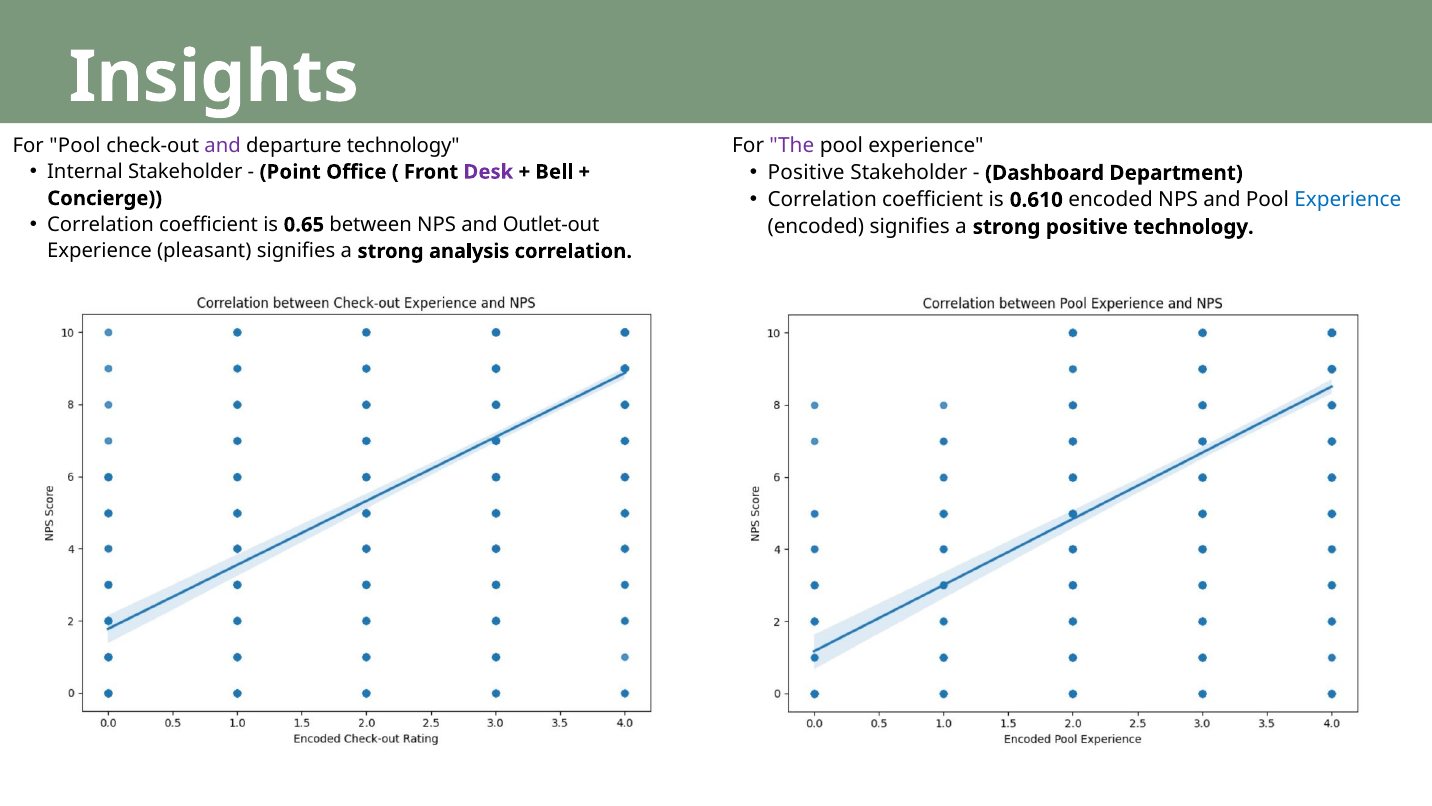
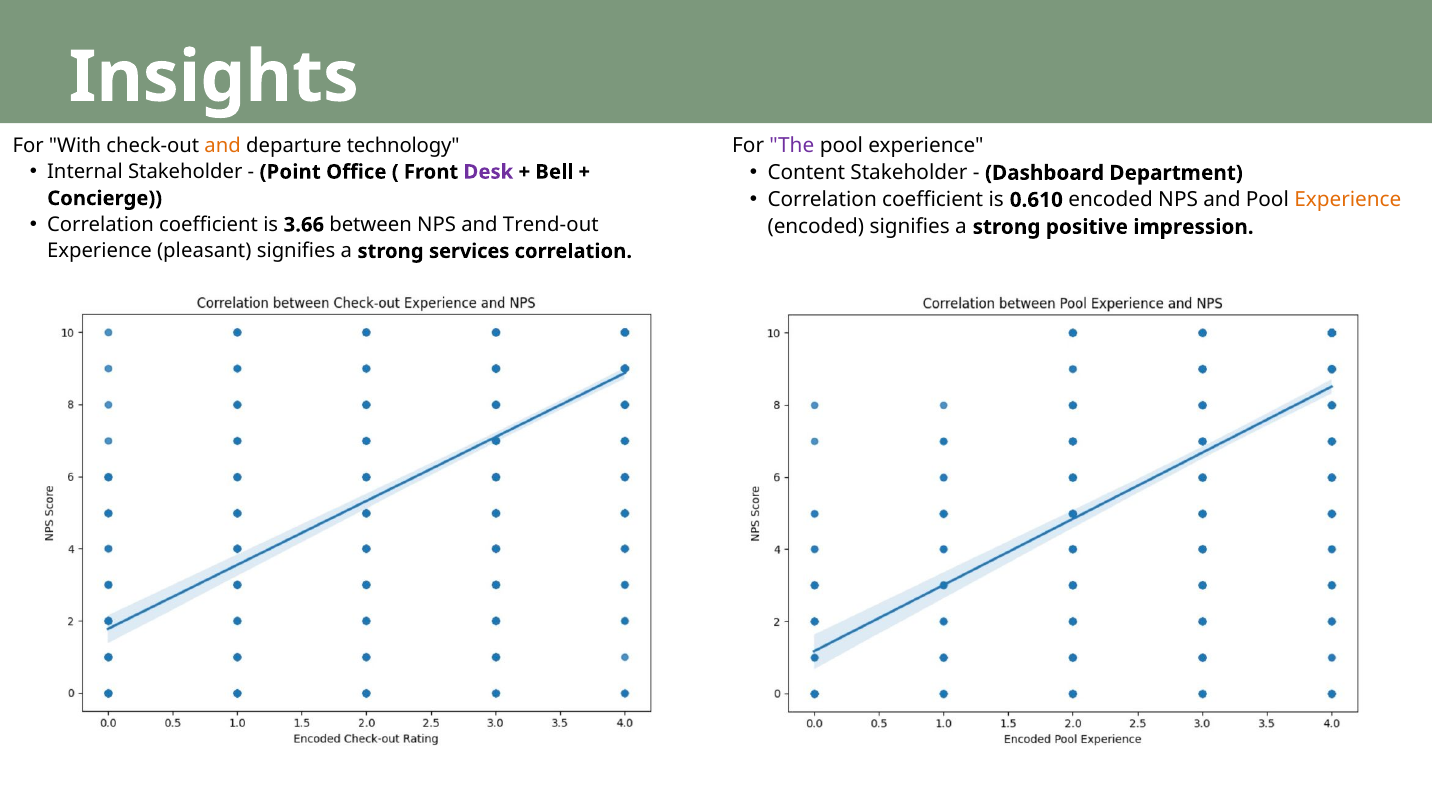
For Pool: Pool -> With (75, 145)
and colour: purple -> orange (223, 145)
Positive: Positive -> Content (806, 173)
Experience colour: blue -> orange (1348, 200)
0.65: 0.65 -> 3.66 (304, 225)
Outlet-out: Outlet-out -> Trend-out (551, 225)
positive technology: technology -> impression (1193, 227)
analysis: analysis -> services (469, 251)
